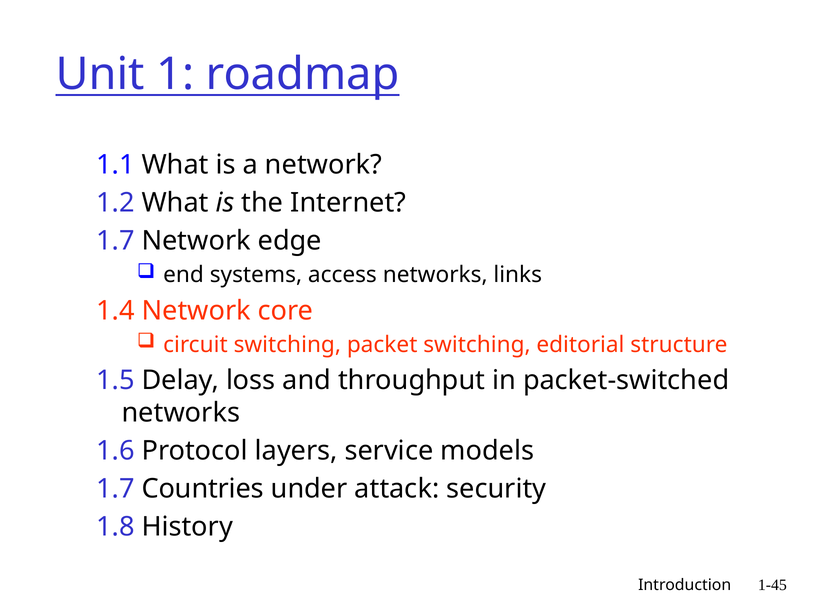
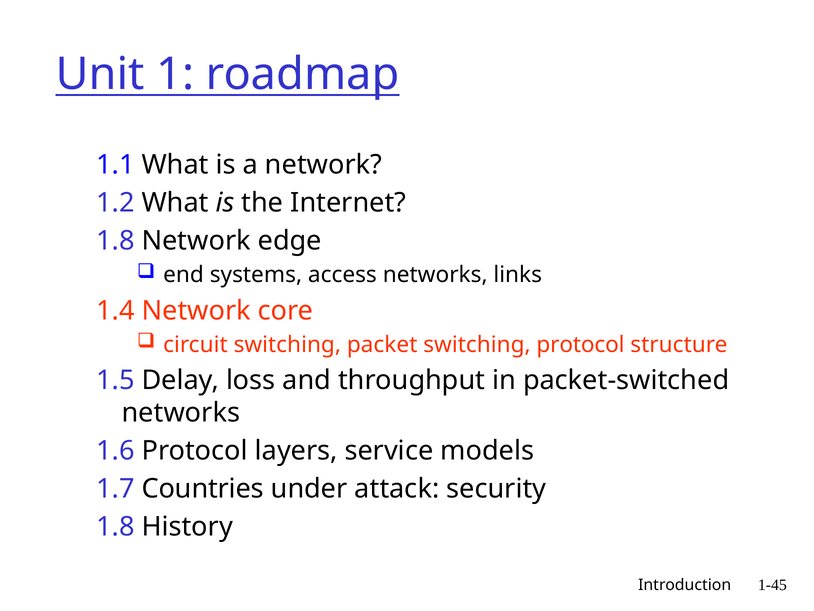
1.7: 1.7 -> 1.8 (115, 241)
switching editorial: editorial -> protocol (581, 344)
